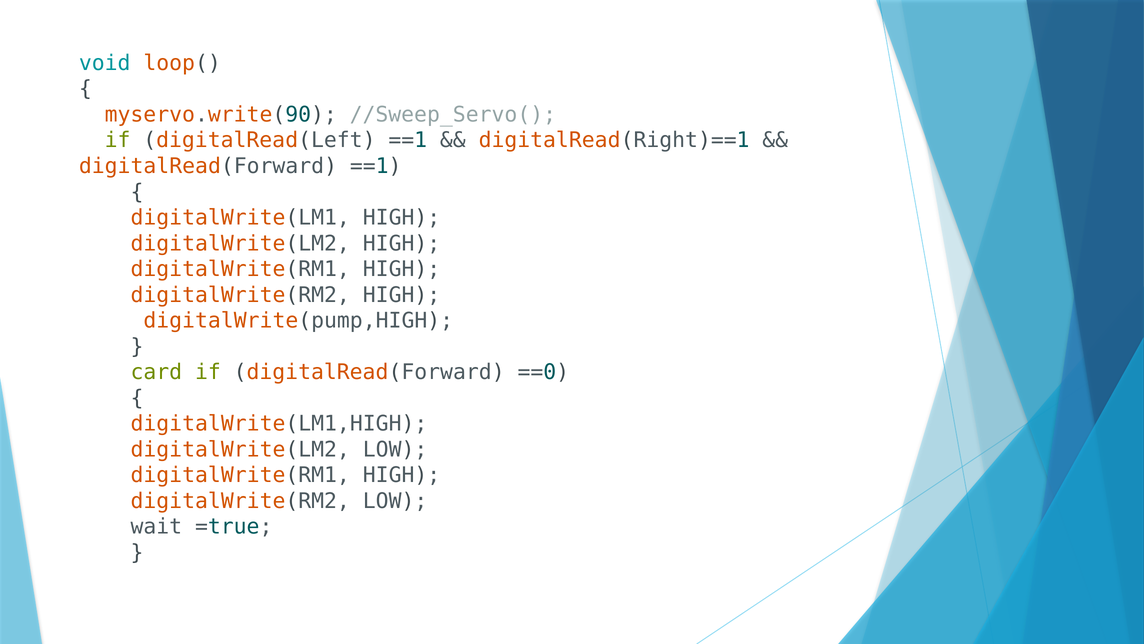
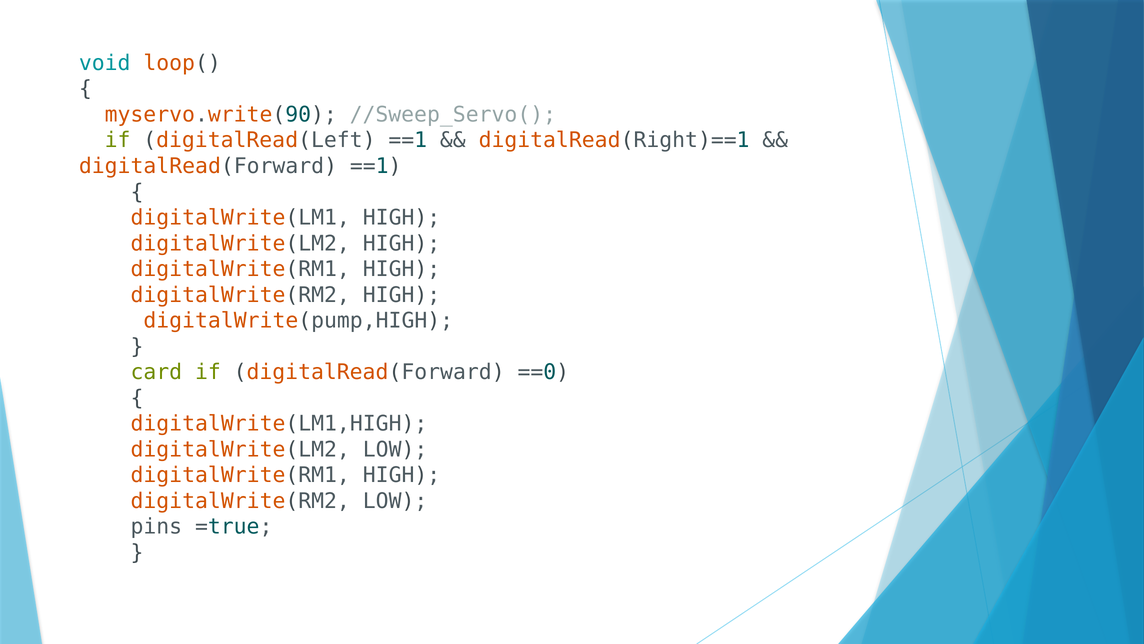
wait: wait -> pins (156, 526)
